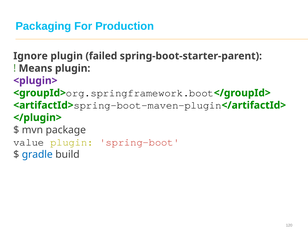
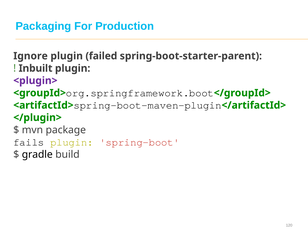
Means: Means -> Inbuilt (36, 68)
value: value -> fails (29, 142)
gradle colour: blue -> black (37, 155)
